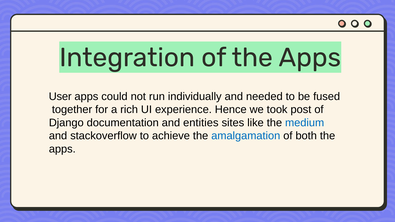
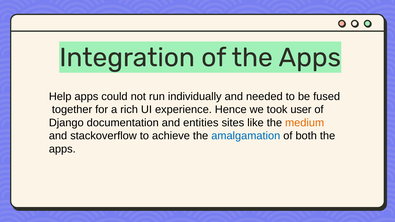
User: User -> Help (60, 96)
post: post -> user (301, 110)
medium colour: blue -> orange (305, 123)
